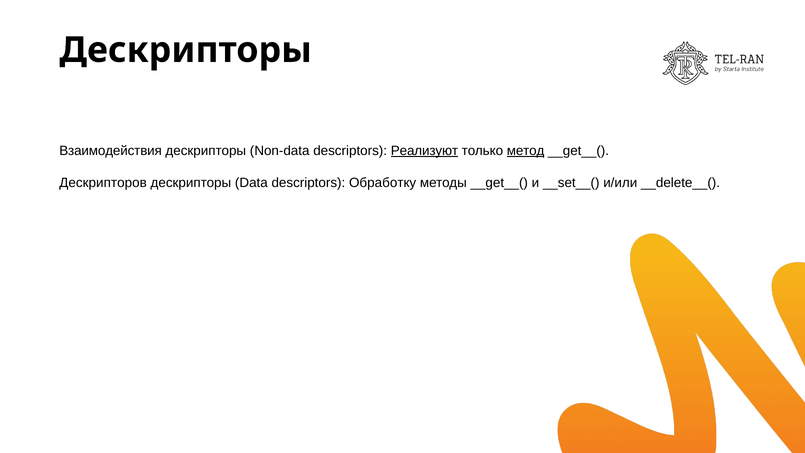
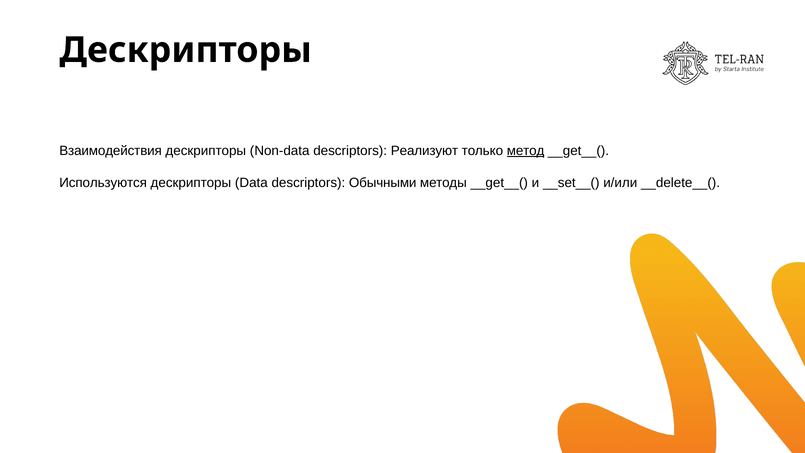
Реализуют underline: present -> none (424, 151)
Дескрипторов: Дескрипторов -> Используются (103, 183)
Обработку: Обработку -> Обычными (383, 183)
